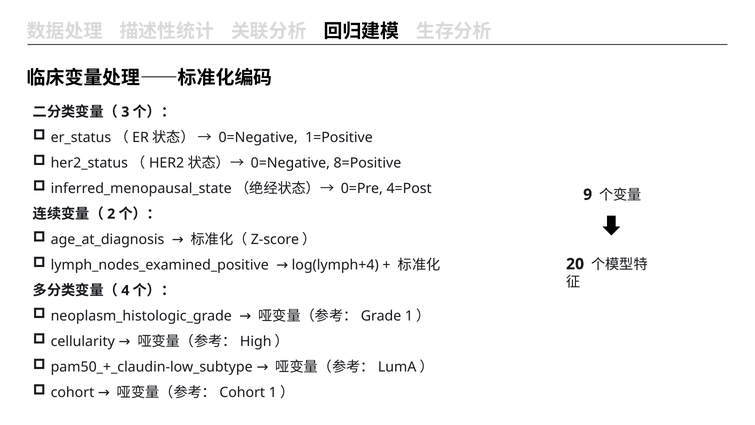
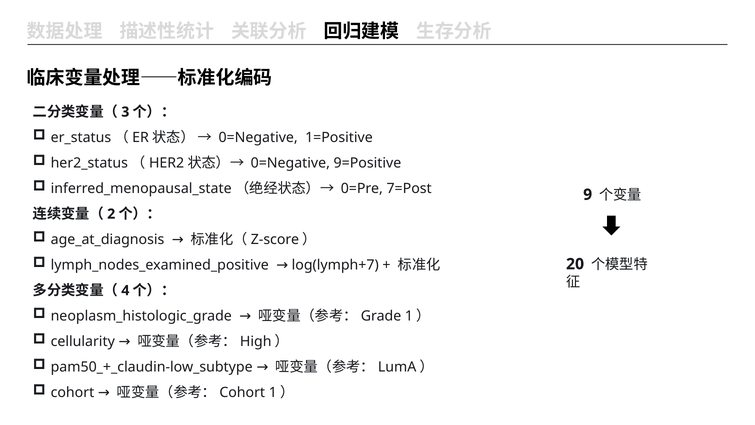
8=Positive: 8=Positive -> 9=Positive (367, 163)
4=Post: 4=Post -> 7=Post (409, 188)
log(lymph+4: log(lymph+4 -> log(lymph+7 (335, 265)
